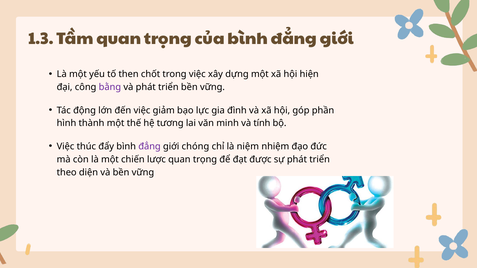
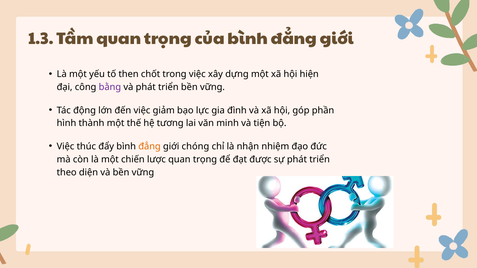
tính: tính -> tiện (262, 123)
đẳng colour: purple -> orange (150, 147)
niệm: niệm -> nhận (248, 147)
